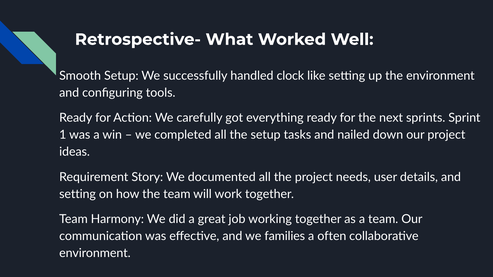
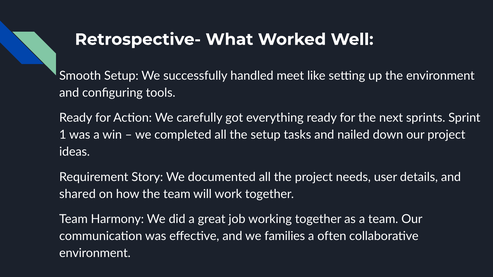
clock: clock -> meet (290, 76)
setting: setting -> shared (77, 194)
